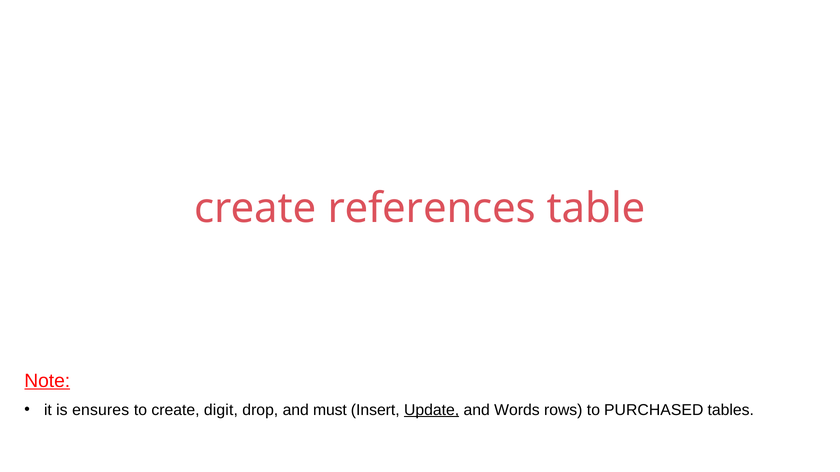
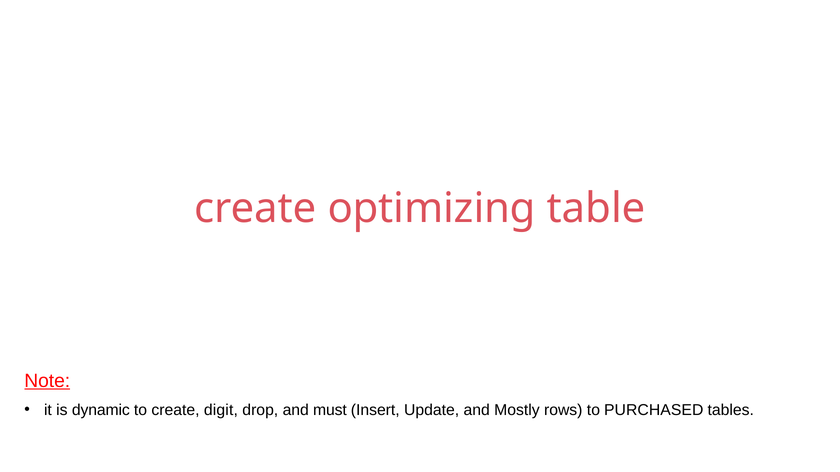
references: references -> optimizing (432, 209)
ensures: ensures -> dynamic (101, 410)
Update underline: present -> none (432, 410)
Words: Words -> Mostly (517, 410)
